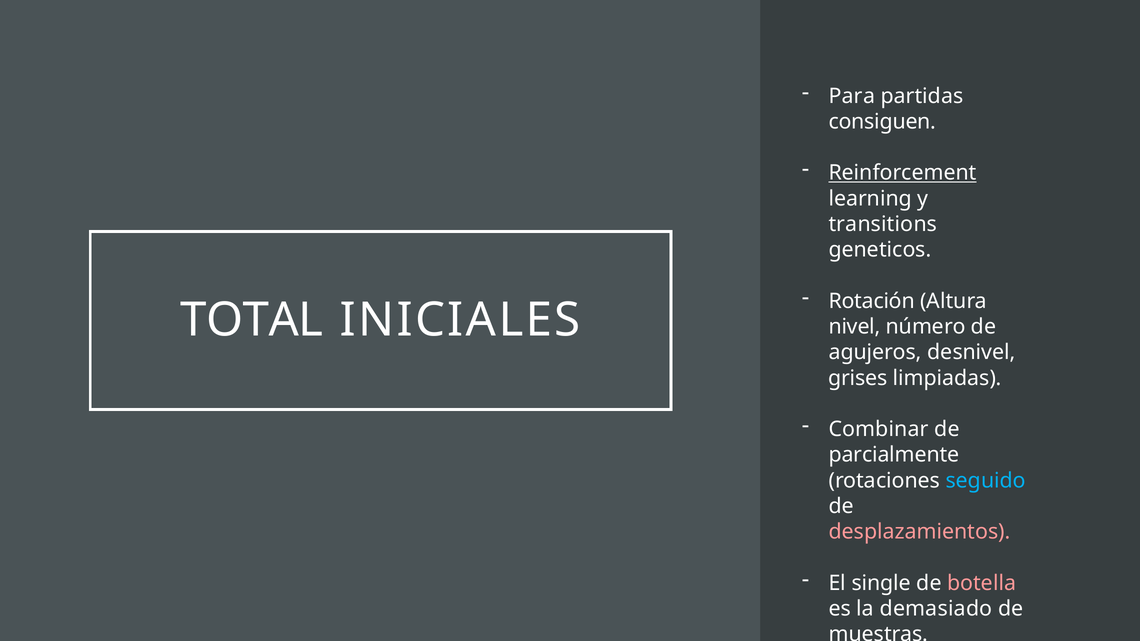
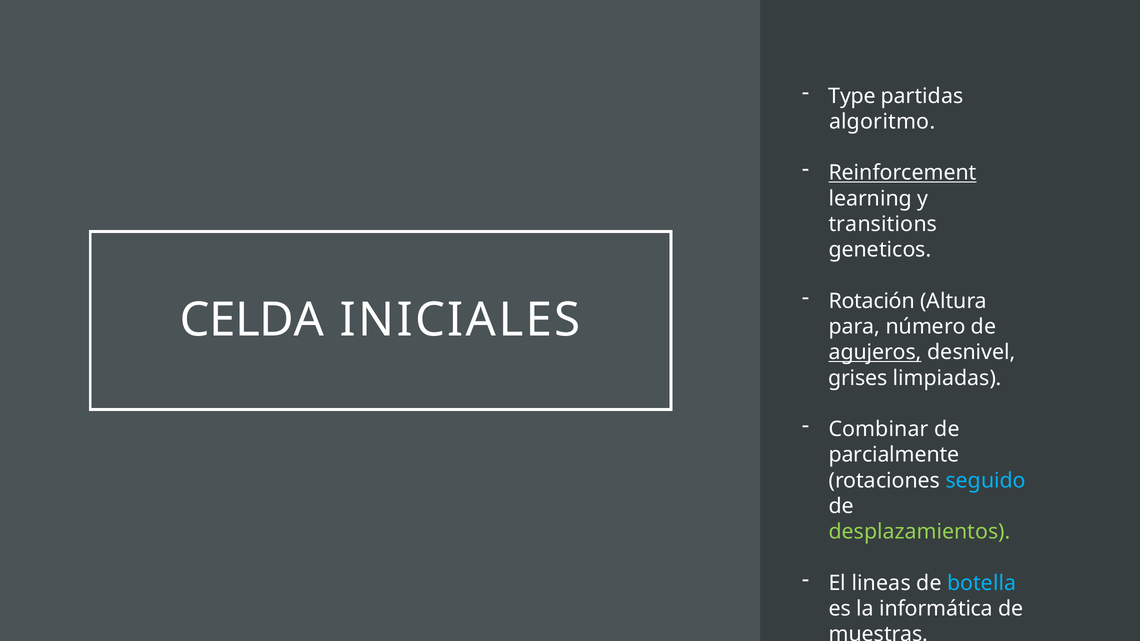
Para: Para -> Type (852, 96)
consiguen: consiguen -> algoritmo (882, 122)
TOTAL: TOTAL -> CELDA (252, 320)
nivel: nivel -> para (854, 327)
agujeros underline: none -> present (875, 353)
desplazamientos colour: pink -> light green (920, 532)
single: single -> lineas (881, 583)
botella colour: pink -> light blue (982, 583)
demasiado: demasiado -> informática (936, 609)
